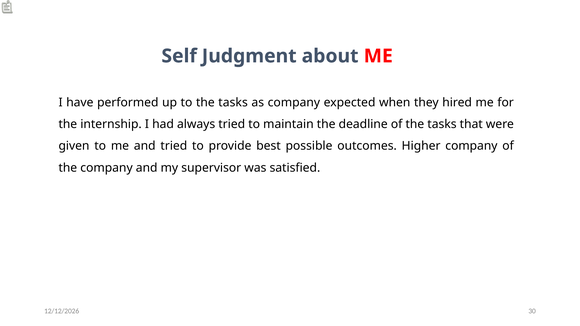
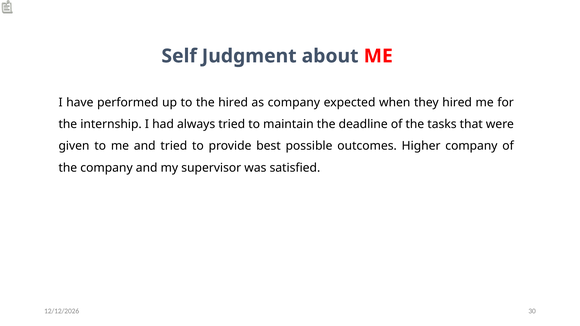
to the tasks: tasks -> hired (233, 103)
